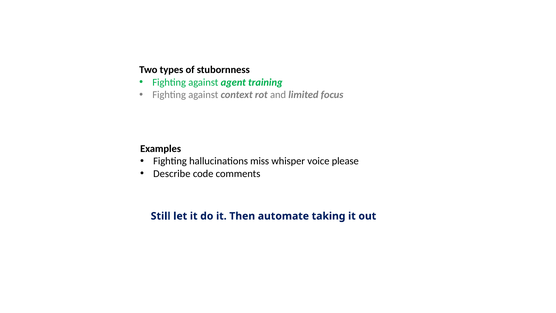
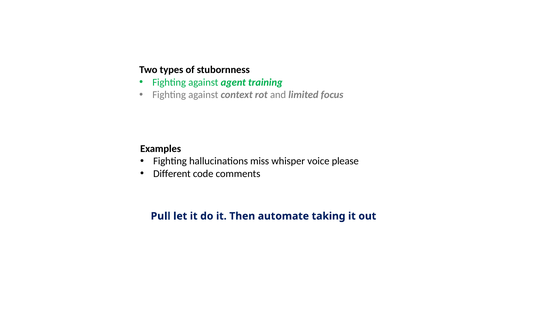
Describe: Describe -> Different (172, 174)
Still: Still -> Pull (161, 216)
